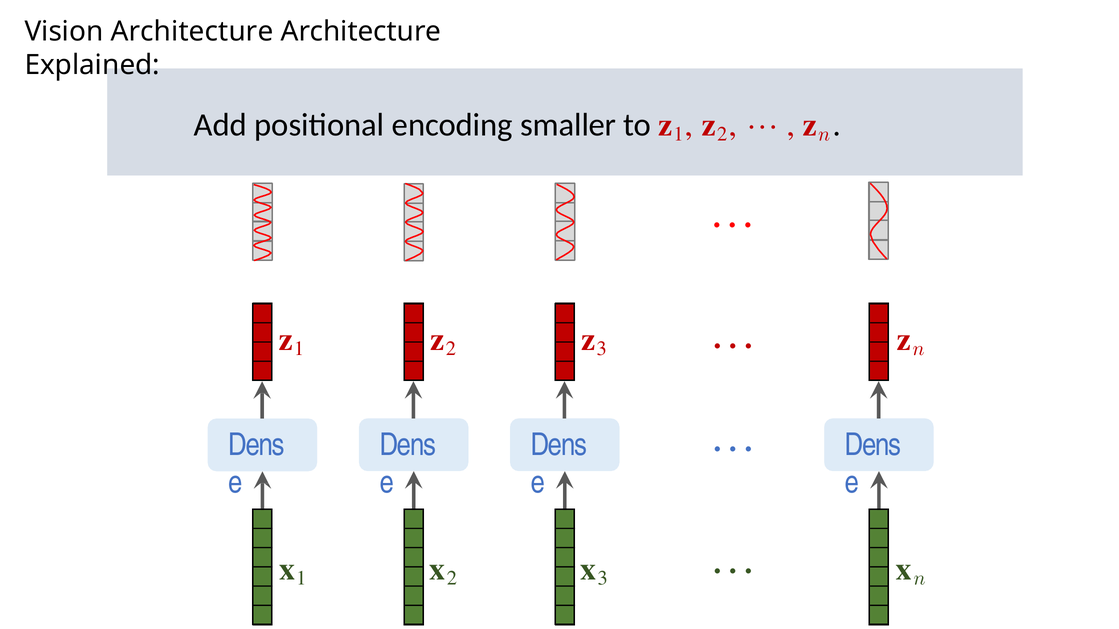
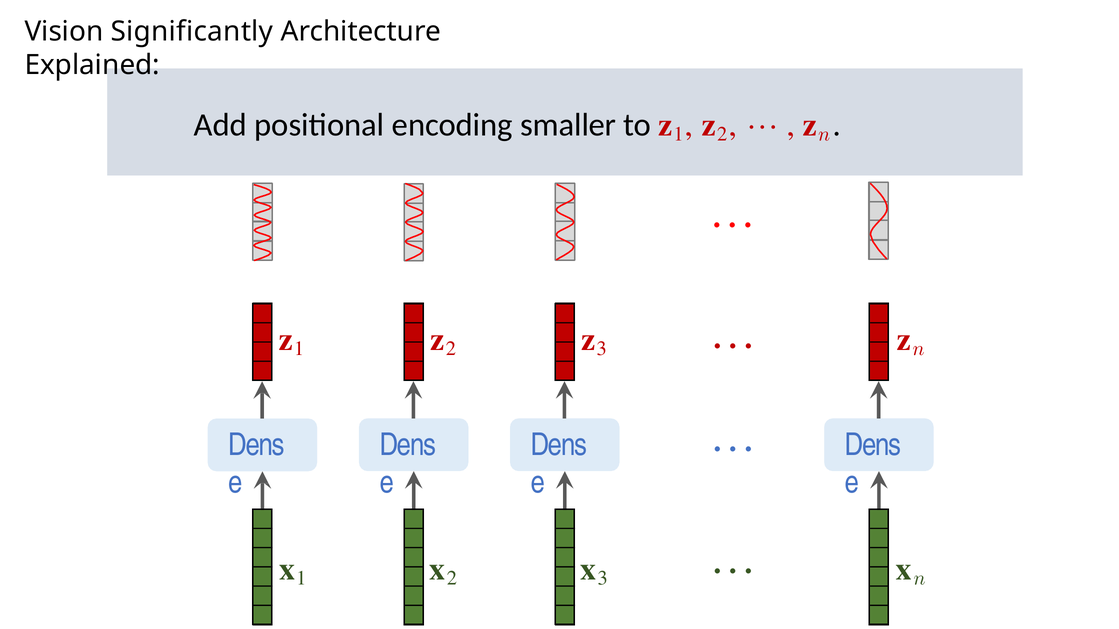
Vision Architecture: Architecture -> Significantly (192, 32)
